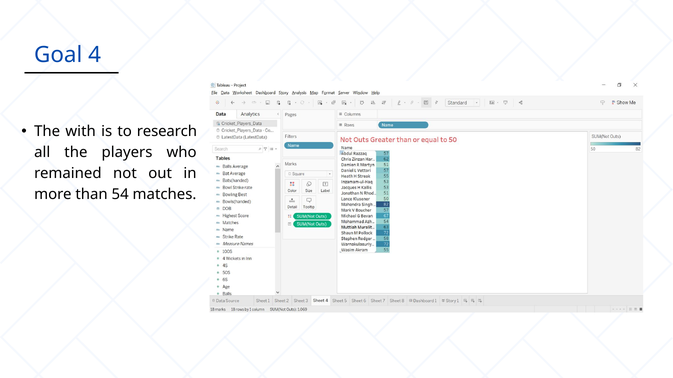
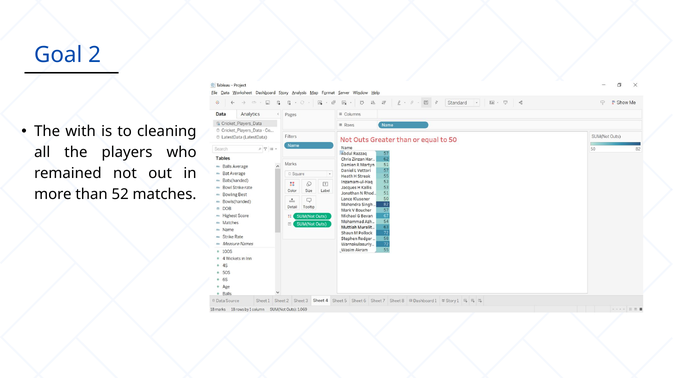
4: 4 -> 2 (95, 55)
research: research -> cleaning (167, 132)
54: 54 -> 52 (120, 194)
